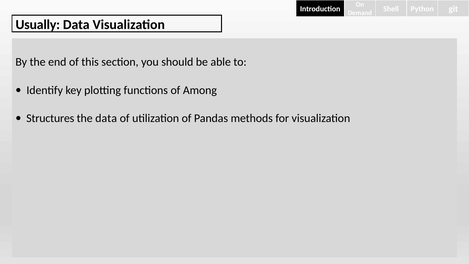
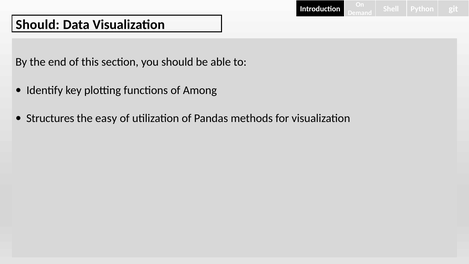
Usually: Usually -> Should (38, 24)
the data: data -> easy (106, 118)
